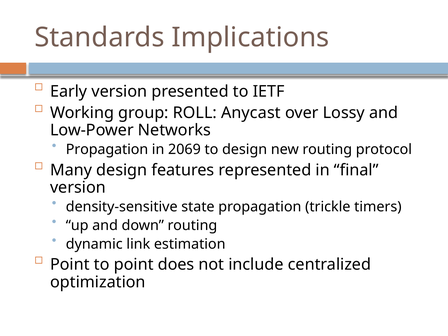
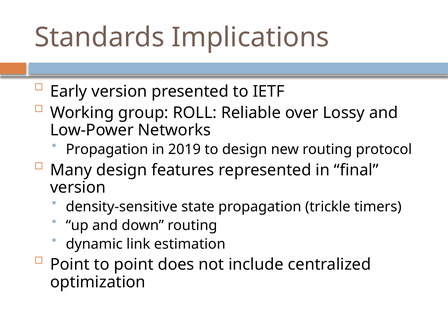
Anycast: Anycast -> Reliable (251, 113)
2069: 2069 -> 2019 (184, 150)
